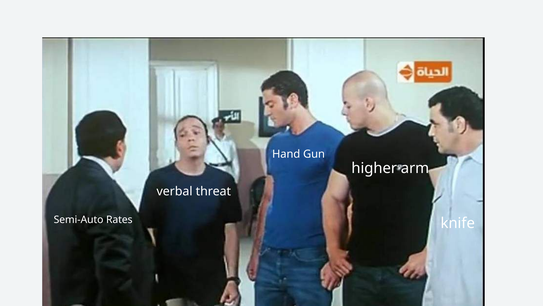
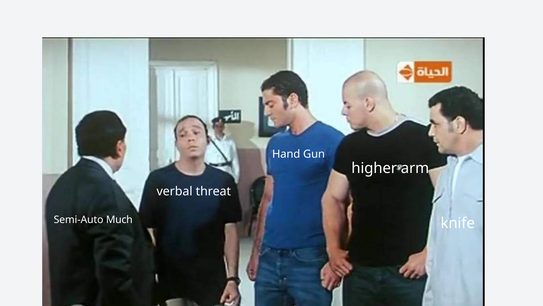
Rates: Rates -> Much (119, 219)
